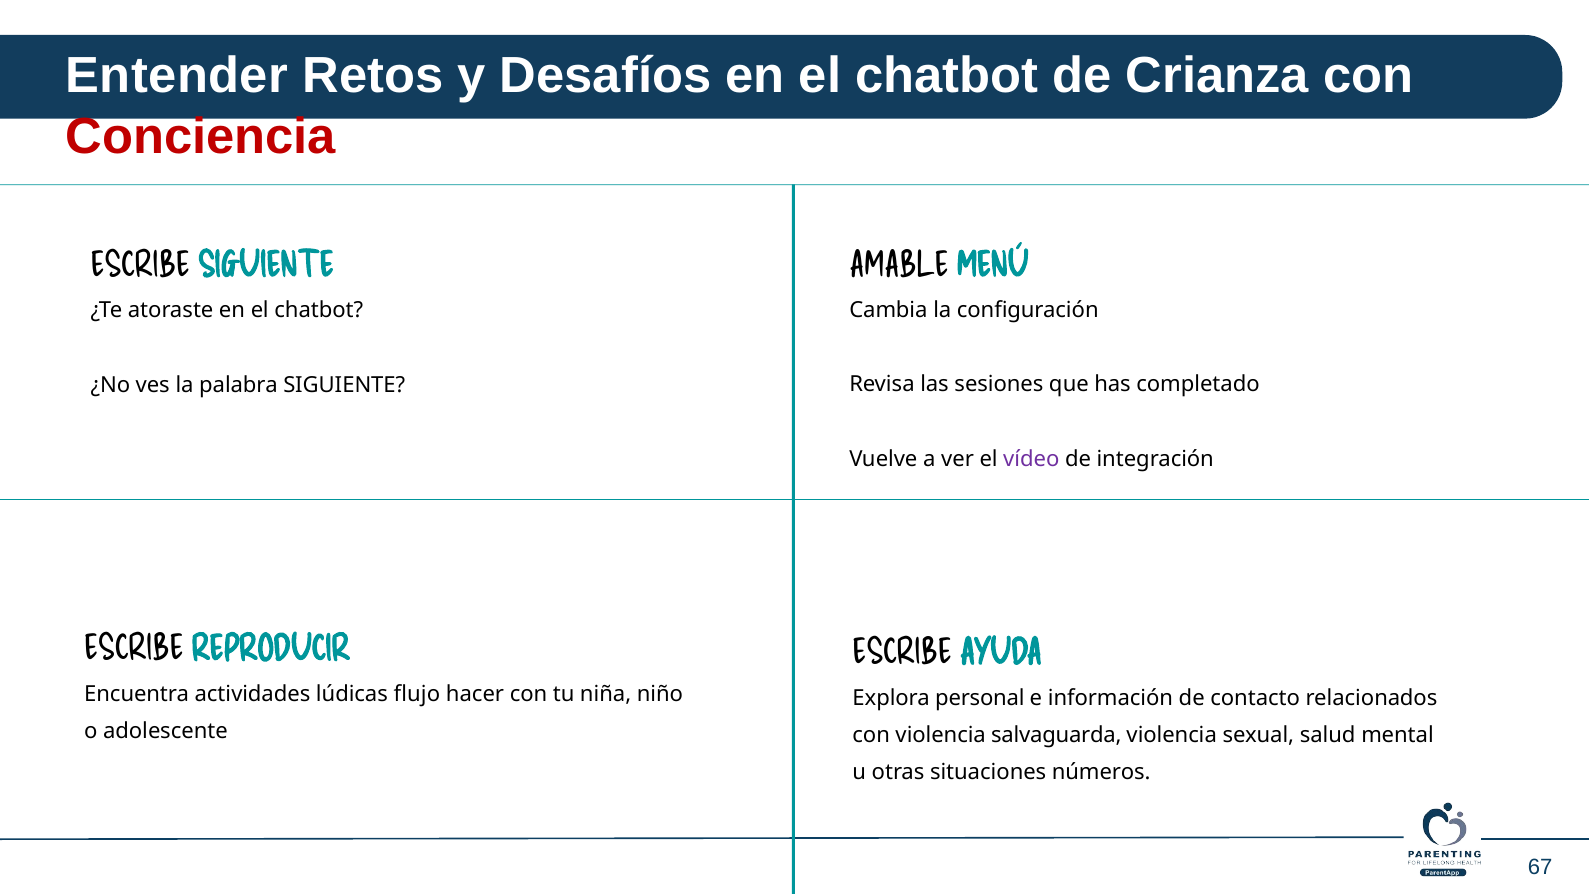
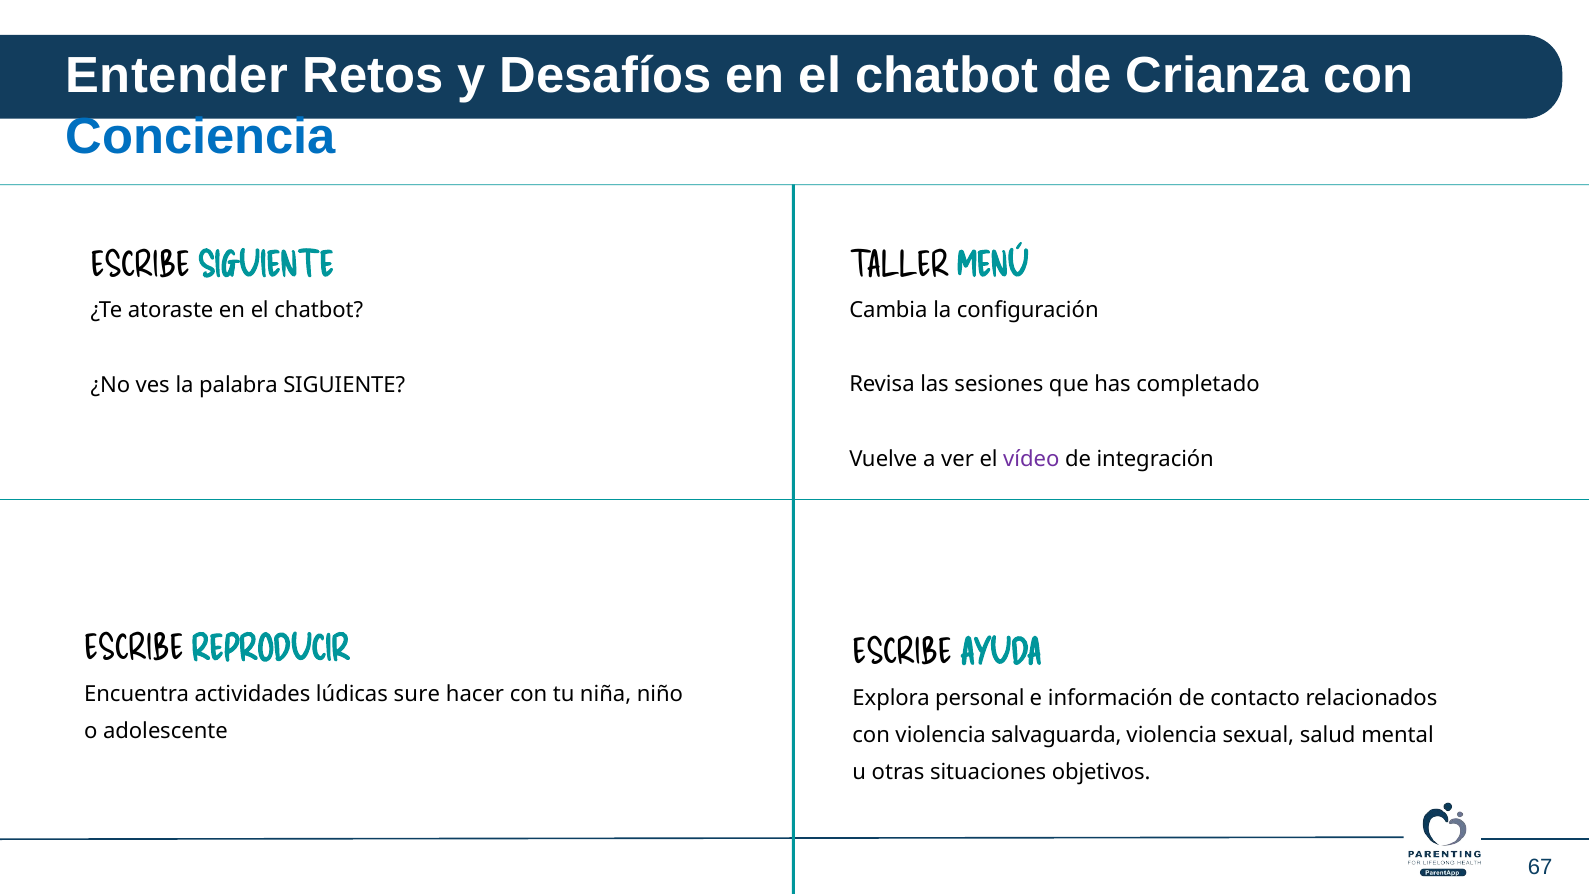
Conciencia colour: red -> blue (201, 137)
AMABLE: AMABLE -> TALLER (899, 265)
flujo: flujo -> sure (417, 694)
números: números -> objetivos (1101, 772)
